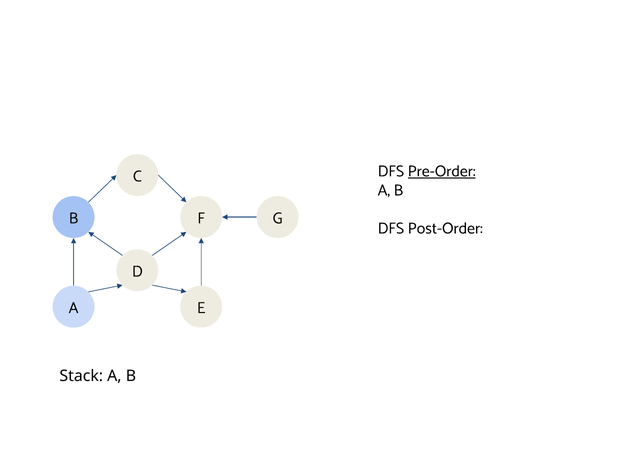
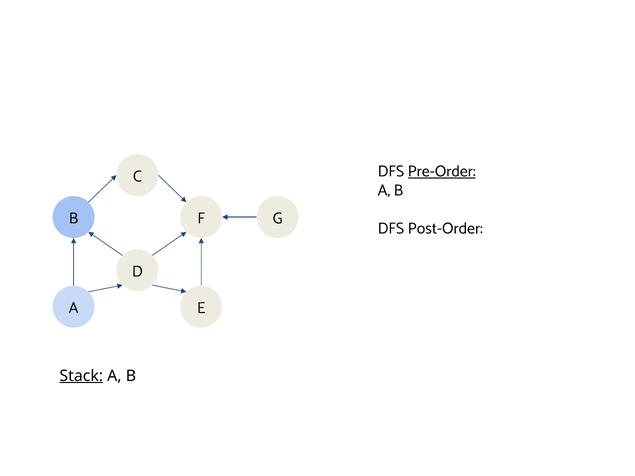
Stack underline: none -> present (81, 376)
